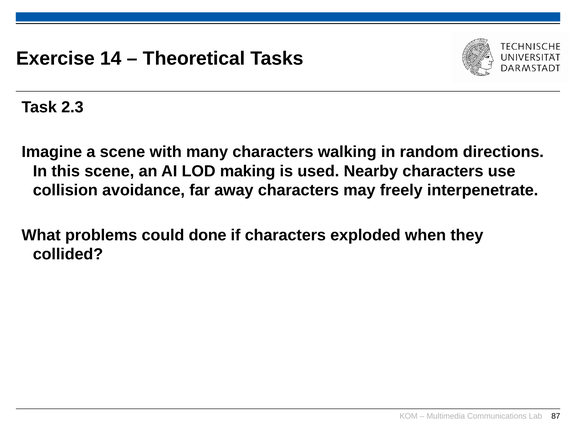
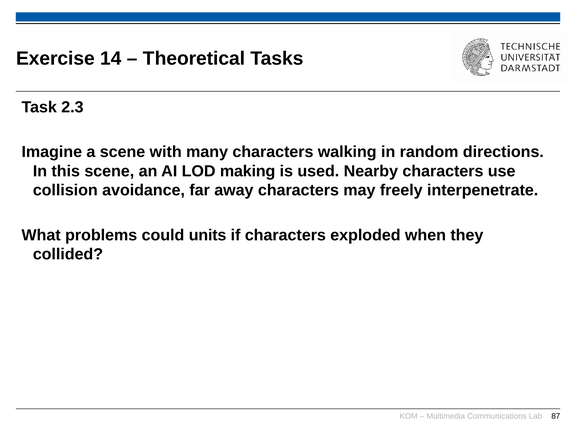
done: done -> units (208, 235)
